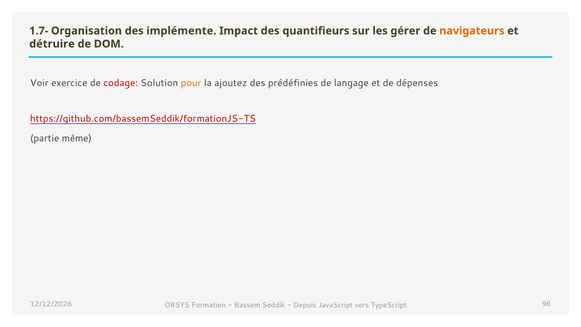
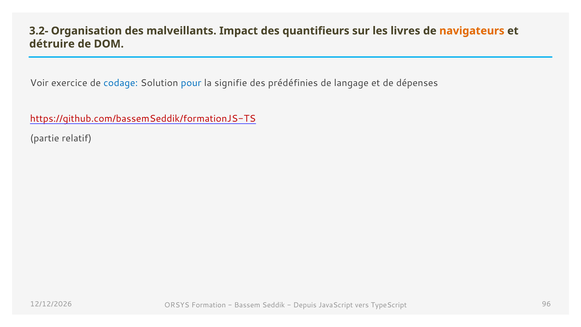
1.7-: 1.7- -> 3.2- (39, 31)
implémente: implémente -> malveillants (181, 31)
gérer: gérer -> livres (405, 31)
codage colour: red -> blue (121, 83)
pour colour: orange -> blue (191, 83)
ajoutez: ajoutez -> signifie (231, 83)
même: même -> relatif (77, 138)
